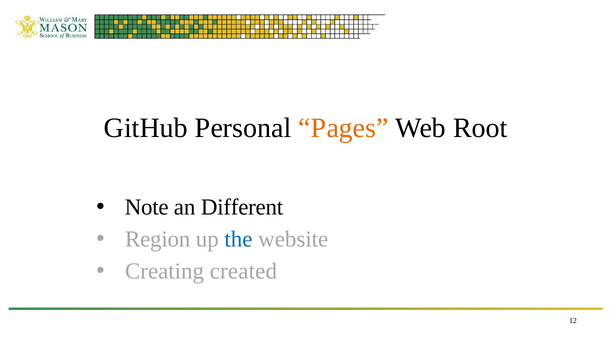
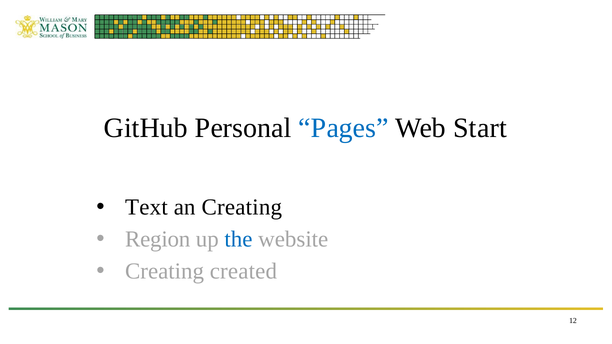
Pages colour: orange -> blue (344, 128)
Root: Root -> Start (480, 128)
Note: Note -> Text (146, 207)
an Different: Different -> Creating (242, 207)
